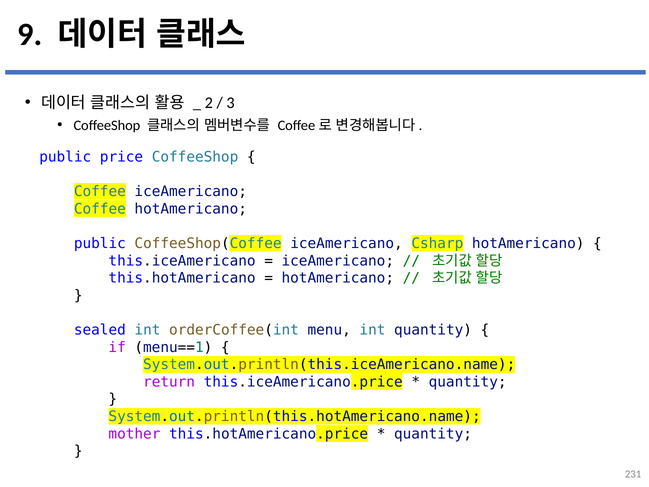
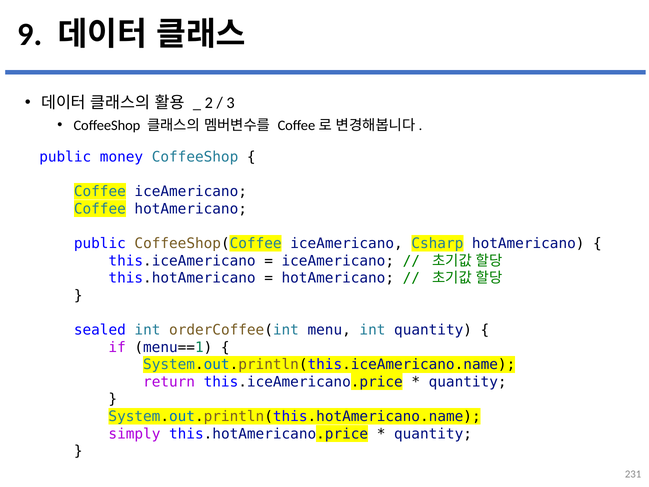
price: price -> money (122, 157)
mother: mother -> simply (134, 434)
